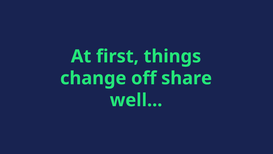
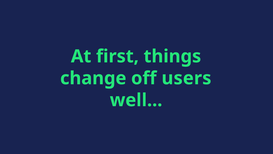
share: share -> users (186, 78)
